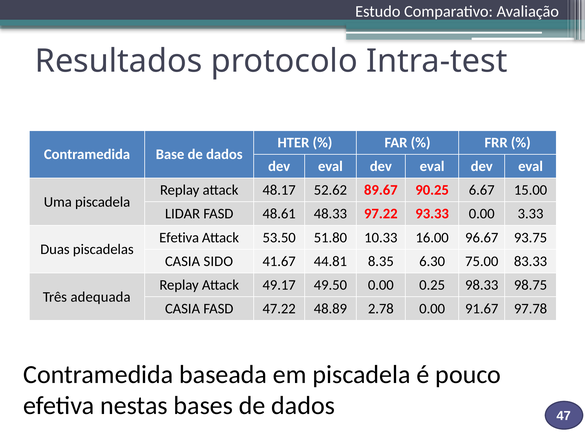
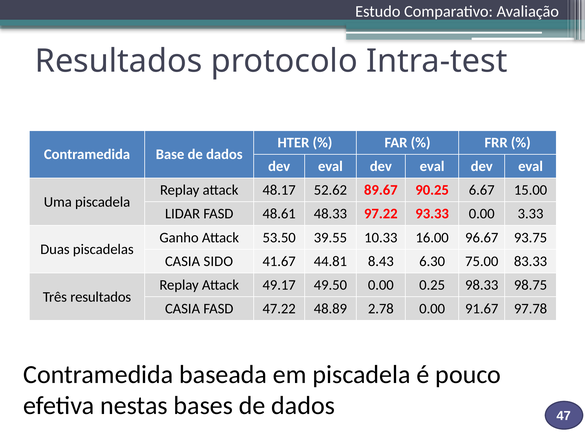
Efetiva: Efetiva -> Ganho (179, 237)
51.80: 51.80 -> 39.55 (330, 237)
8.35: 8.35 -> 8.43 (381, 261)
Três adequada: adequada -> resultados (101, 297)
